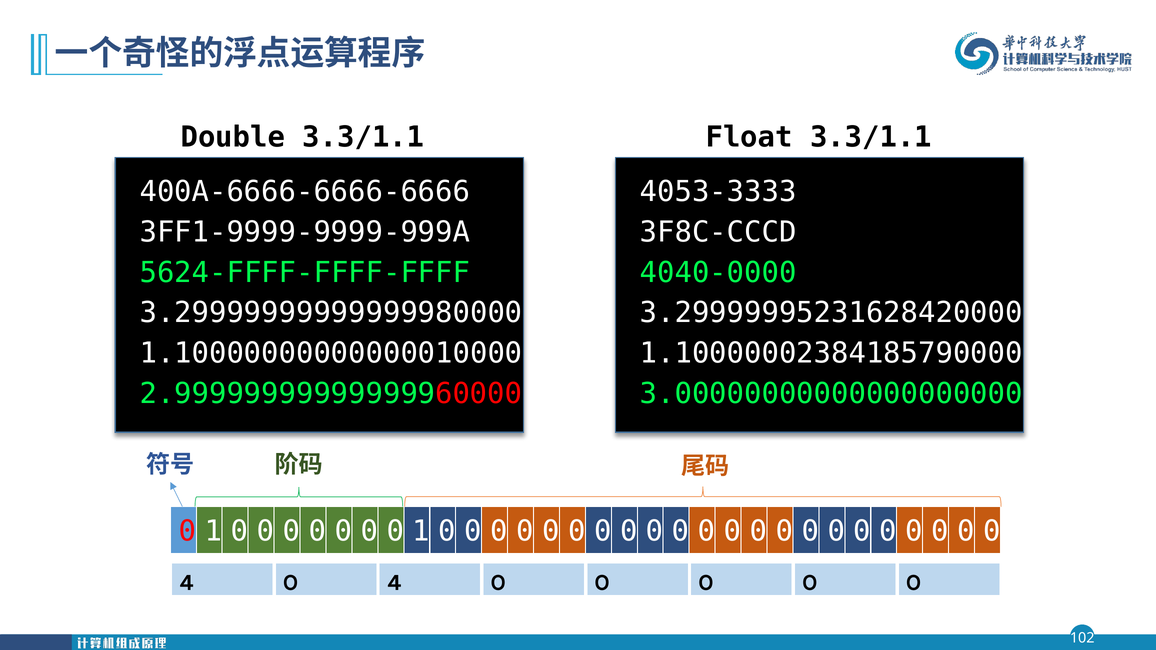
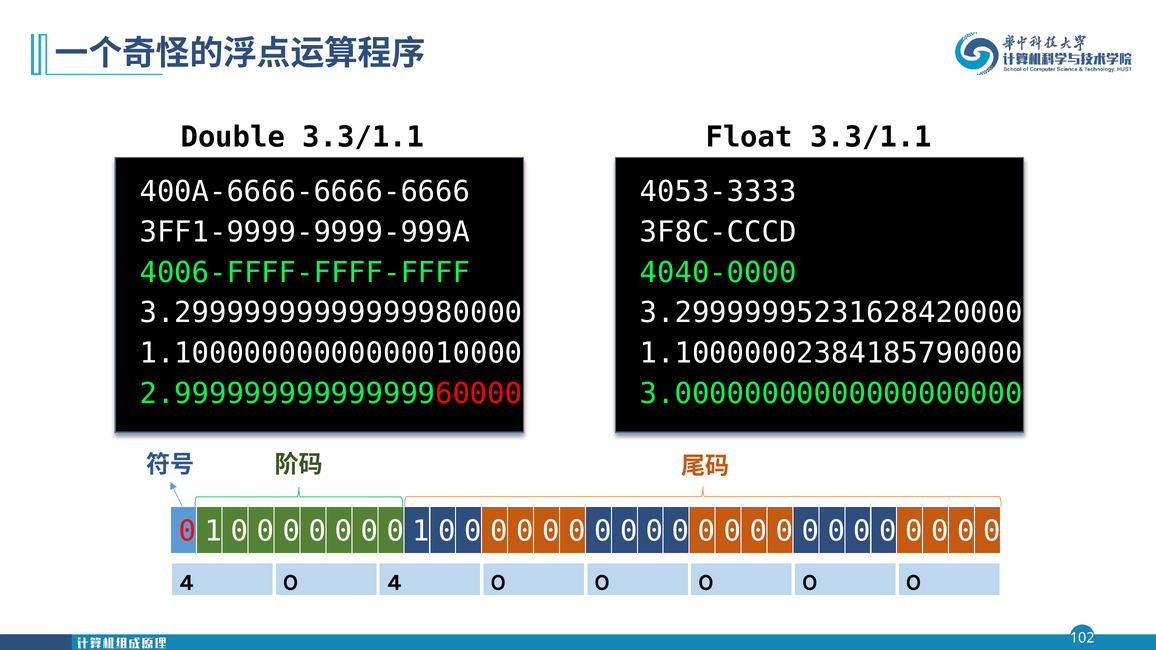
5624-FFFF-FFFF-FFFF: 5624-FFFF-FFFF-FFFF -> 4006-FFFF-FFFF-FFFF (305, 273)
